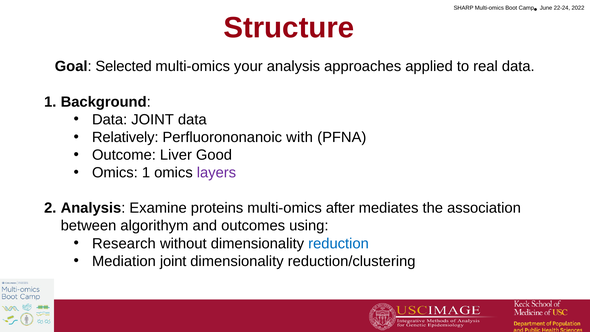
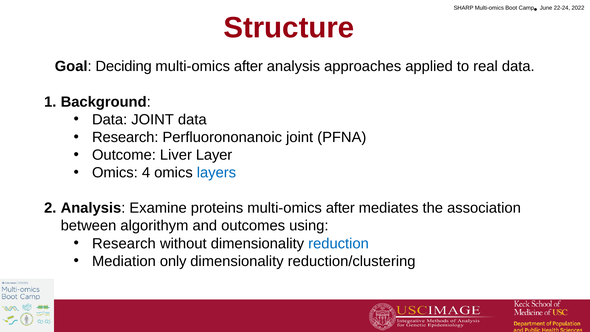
Selected: Selected -> Deciding (124, 66)
your: your -> after (248, 66)
Relatively: Relatively -> Research (125, 137)
Perfluorononanoic with: with -> joint (300, 137)
Good: Good -> Layer (214, 155)
Omics 1: 1 -> 4 (146, 173)
layers colour: purple -> blue (216, 173)
Mediation joint: joint -> only (173, 261)
